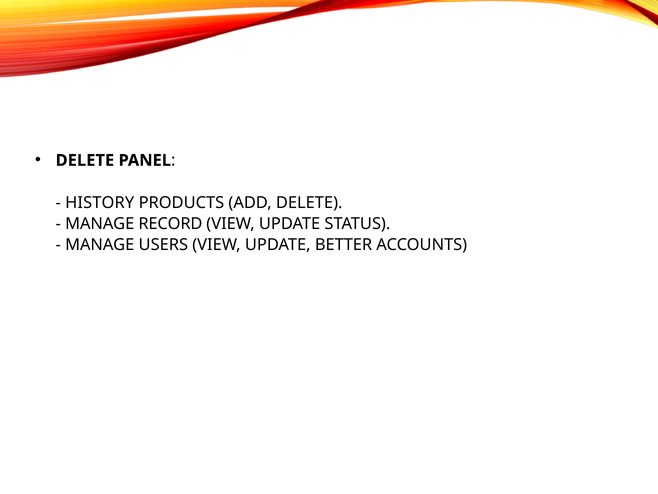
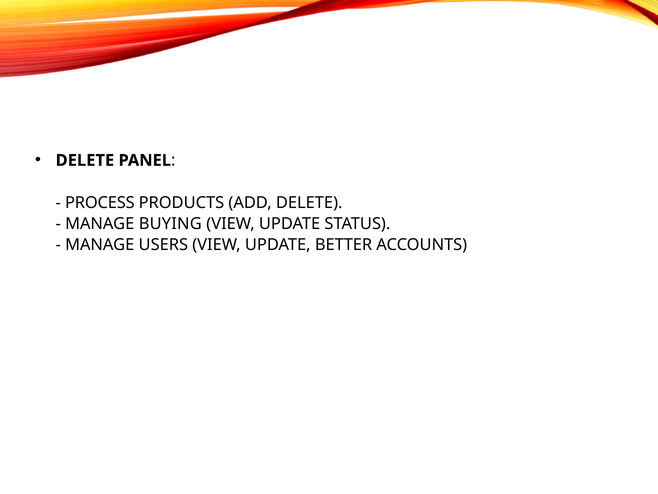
HISTORY: HISTORY -> PROCESS (100, 202)
RECORD: RECORD -> BUYING (170, 224)
